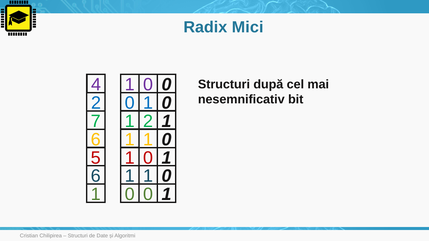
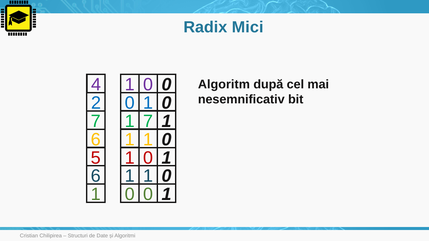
Structuri: Structuri -> Algoritm (224, 84)
1 2: 2 -> 7 (148, 121)
